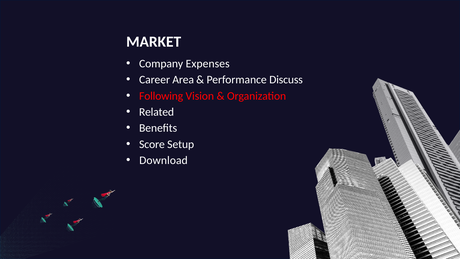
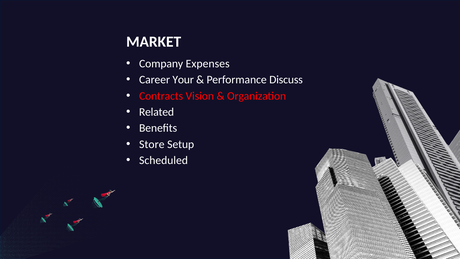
Area: Area -> Your (183, 80)
Following: Following -> Contracts (161, 96)
Score: Score -> Store (152, 144)
Download: Download -> Scheduled (164, 160)
